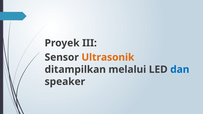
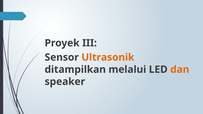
dan colour: blue -> orange (180, 70)
